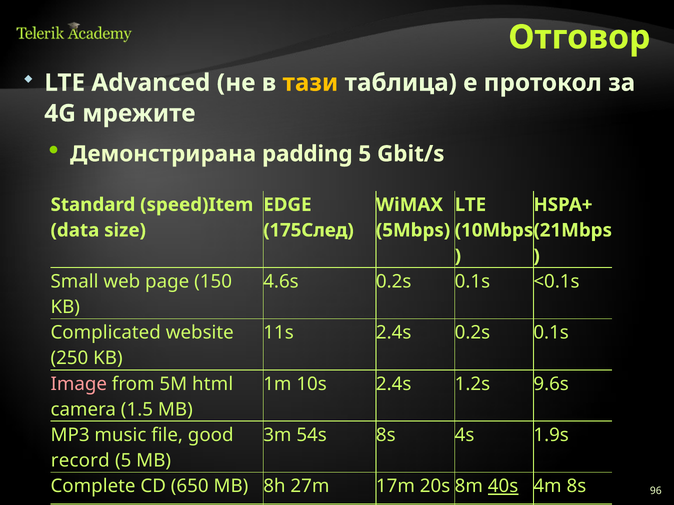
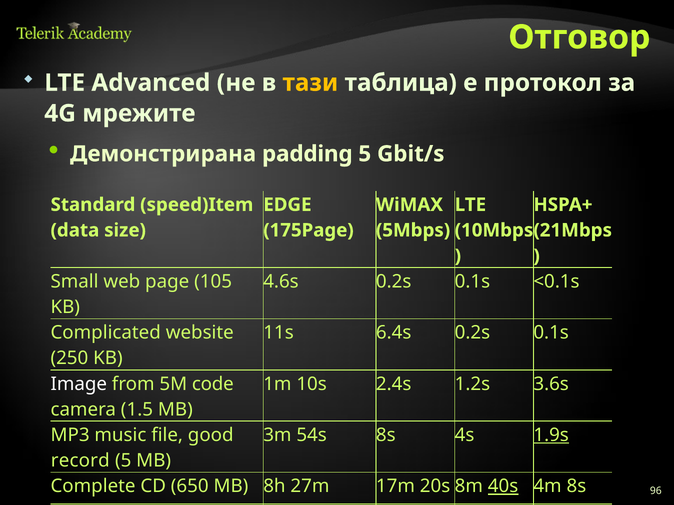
175След: 175След -> 175Page (308, 231)
150: 150 -> 105 (213, 282)
11s 2.4s: 2.4s -> 6.4s (394, 333)
Image colour: pink -> white (79, 384)
html: html -> code (213, 384)
9.6s: 9.6s -> 3.6s (551, 384)
1.9s underline: none -> present (551, 435)
